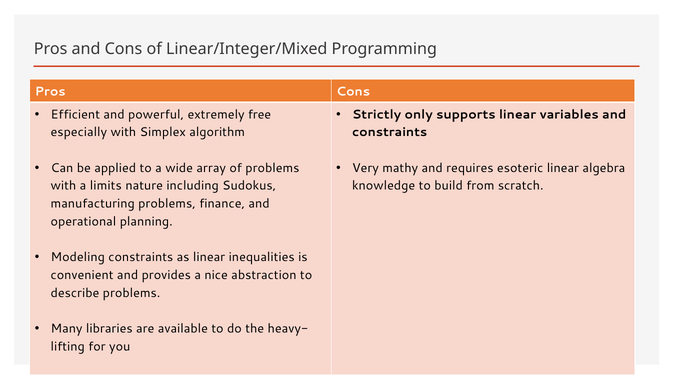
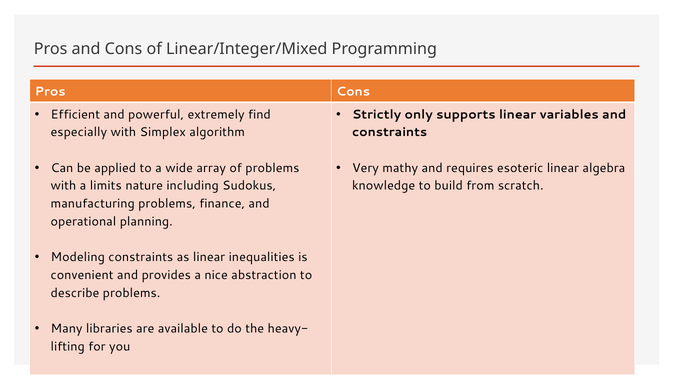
free: free -> find (259, 114)
